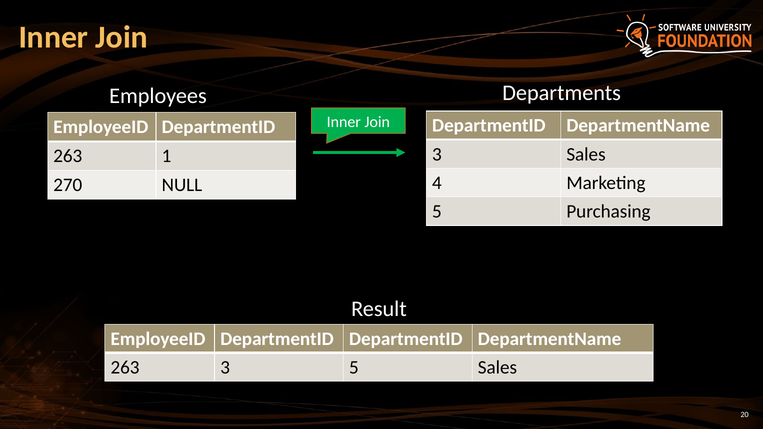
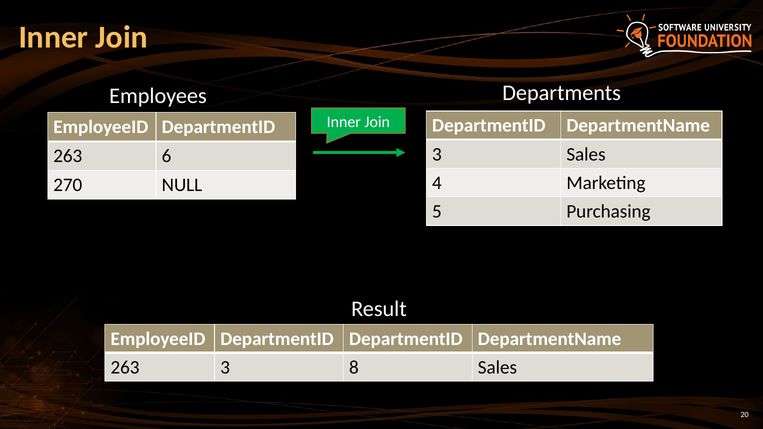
1: 1 -> 6 (167, 156)
3 5: 5 -> 8 (354, 368)
